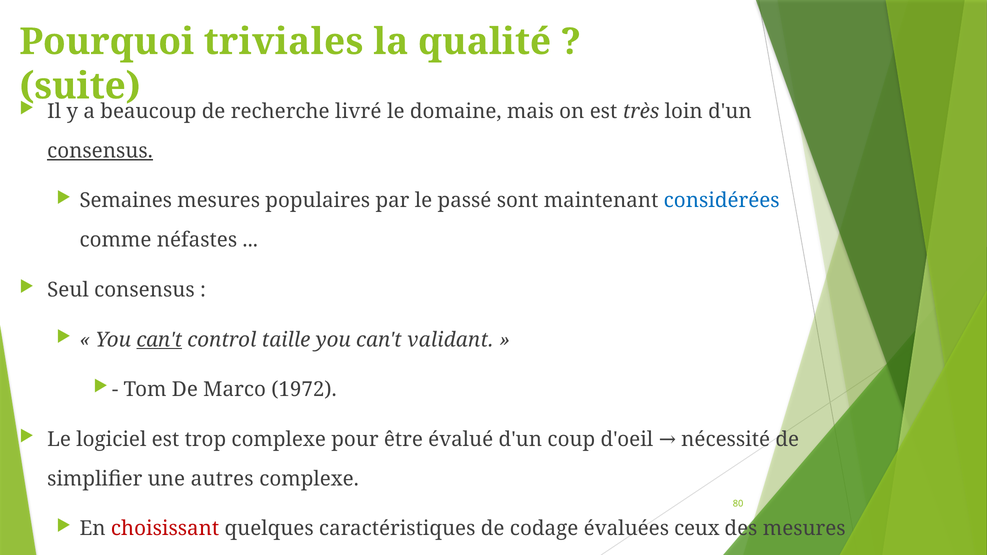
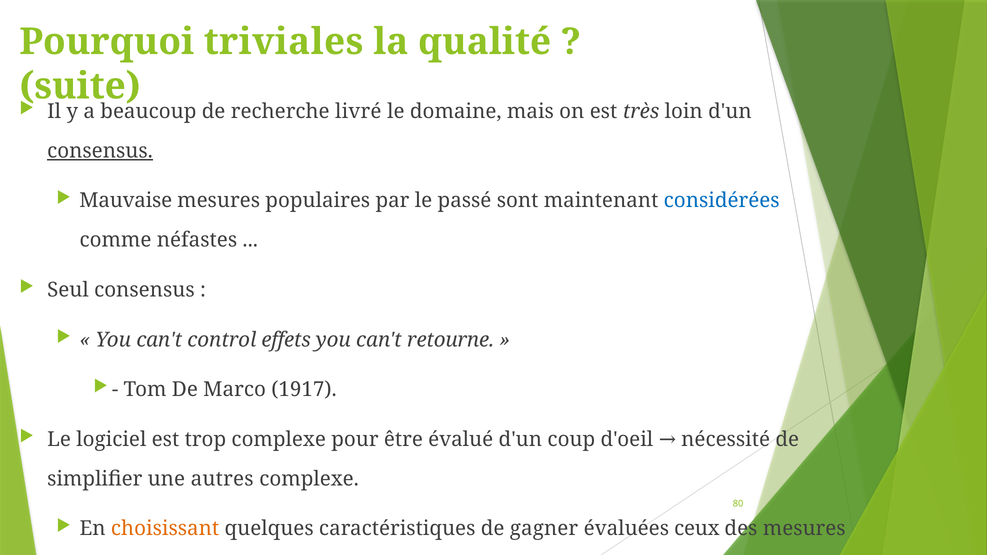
Semaines: Semaines -> Mauvaise (126, 201)
can't underline: present -> none (159, 340)
taille: taille -> effets (286, 340)
validant: validant -> retourne (451, 340)
1972: 1972 -> 1917 (304, 390)
choisissant colour: red -> orange (165, 529)
codage: codage -> gagner (544, 529)
